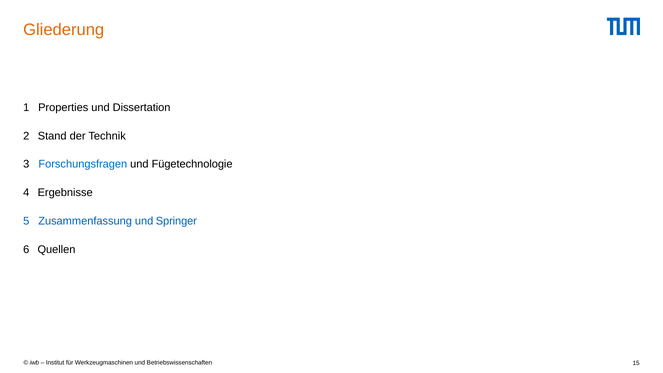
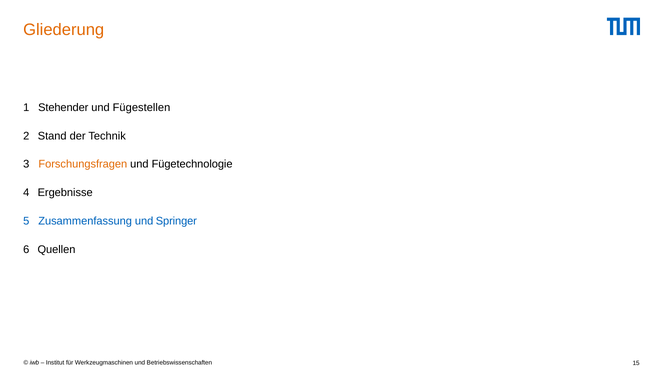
Properties: Properties -> Stehender (63, 107)
Dissertation: Dissertation -> Fügestellen (142, 107)
Forschungsfragen colour: blue -> orange (83, 164)
